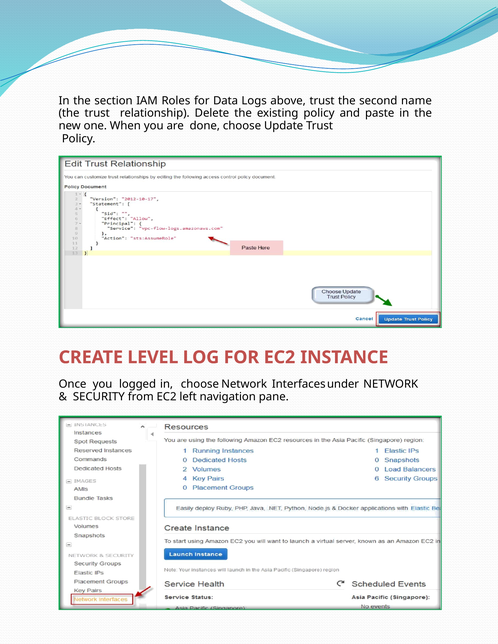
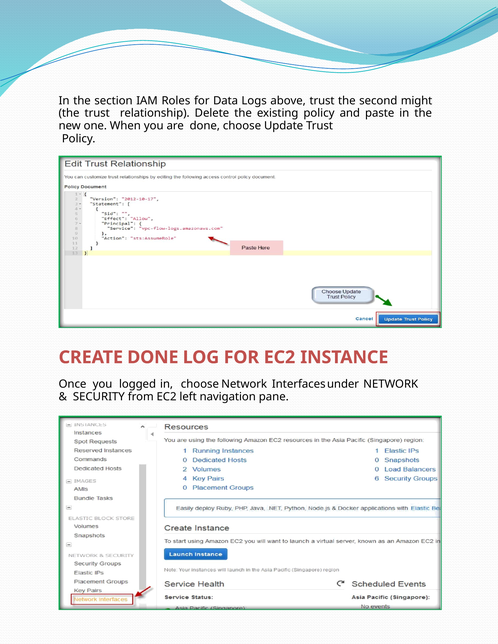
name: name -> might (417, 101)
CREATE LEVEL: LEVEL -> DONE (153, 358)
